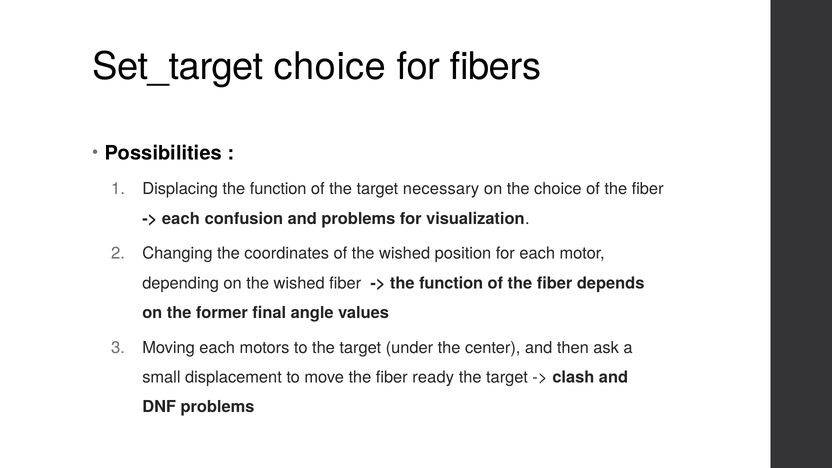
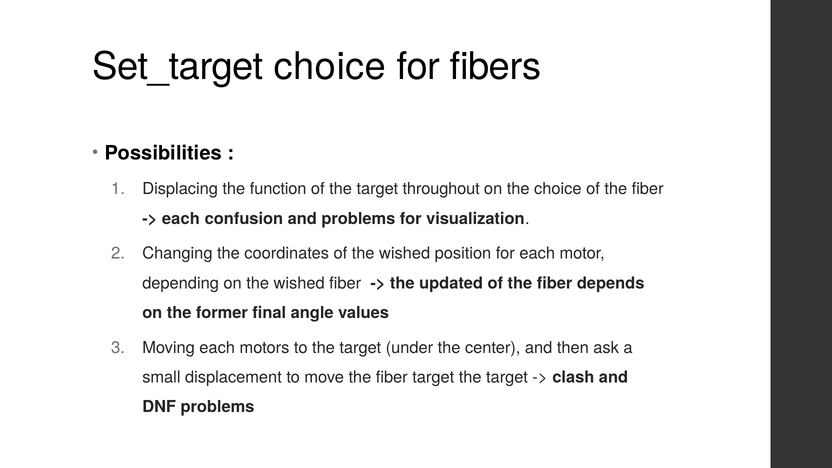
necessary: necessary -> throughout (441, 189)
function: function -> updated (451, 283)
fiber ready: ready -> target (433, 377)
